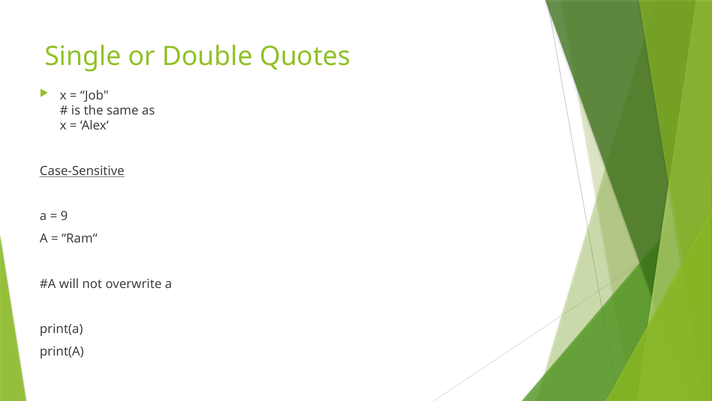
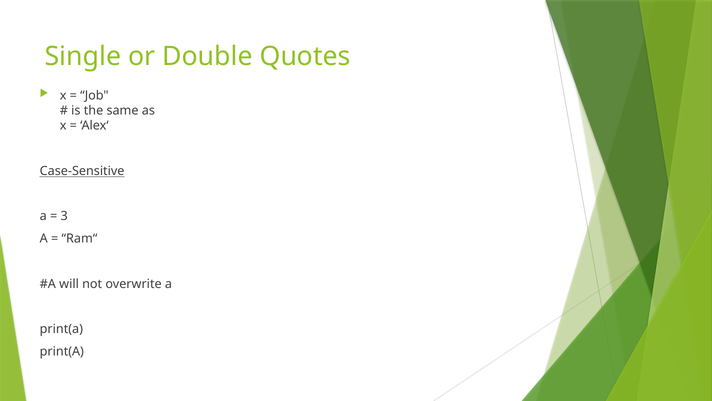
9: 9 -> 3 (64, 216)
